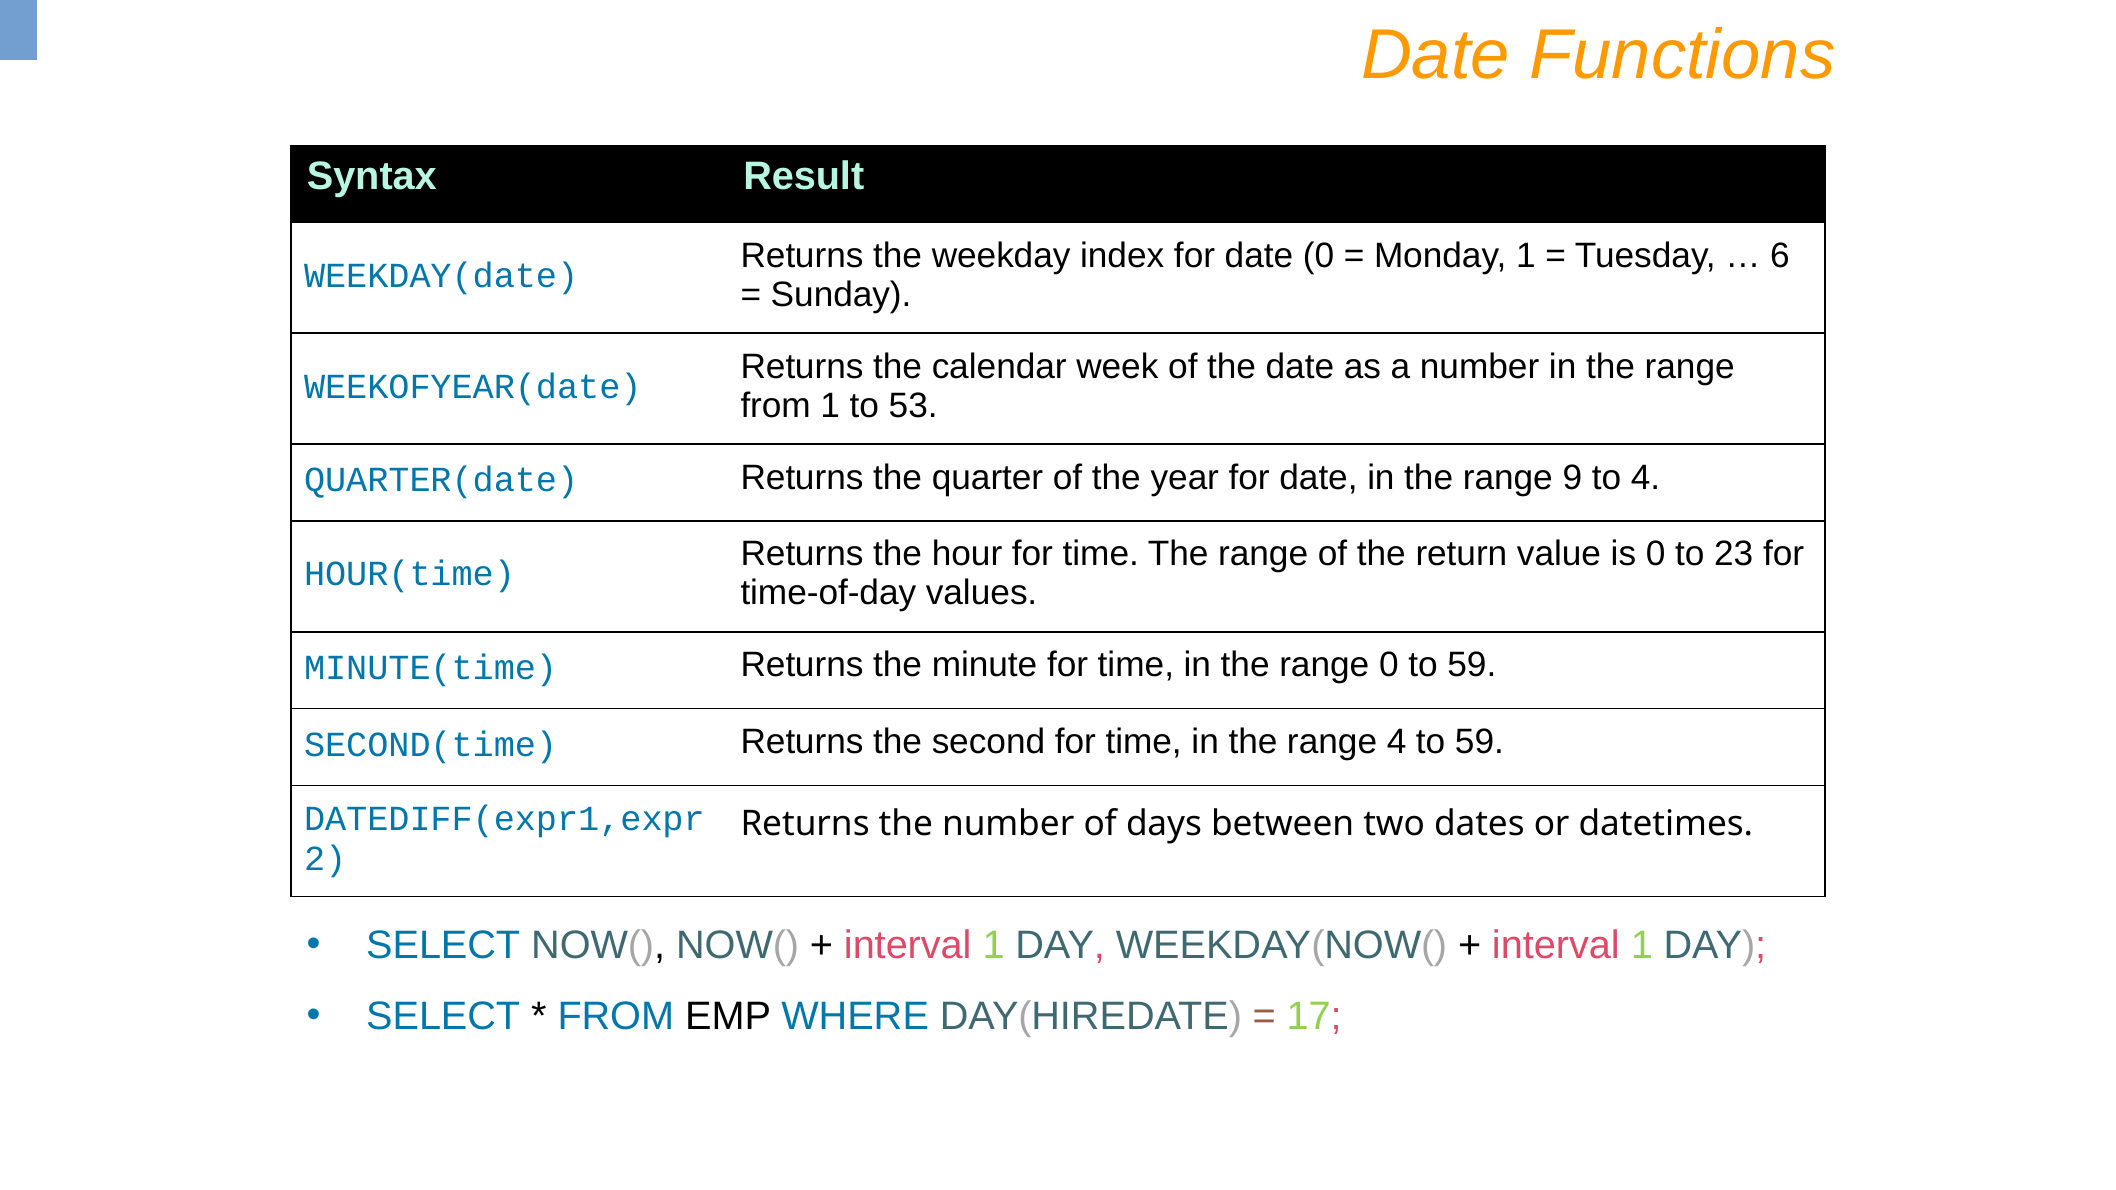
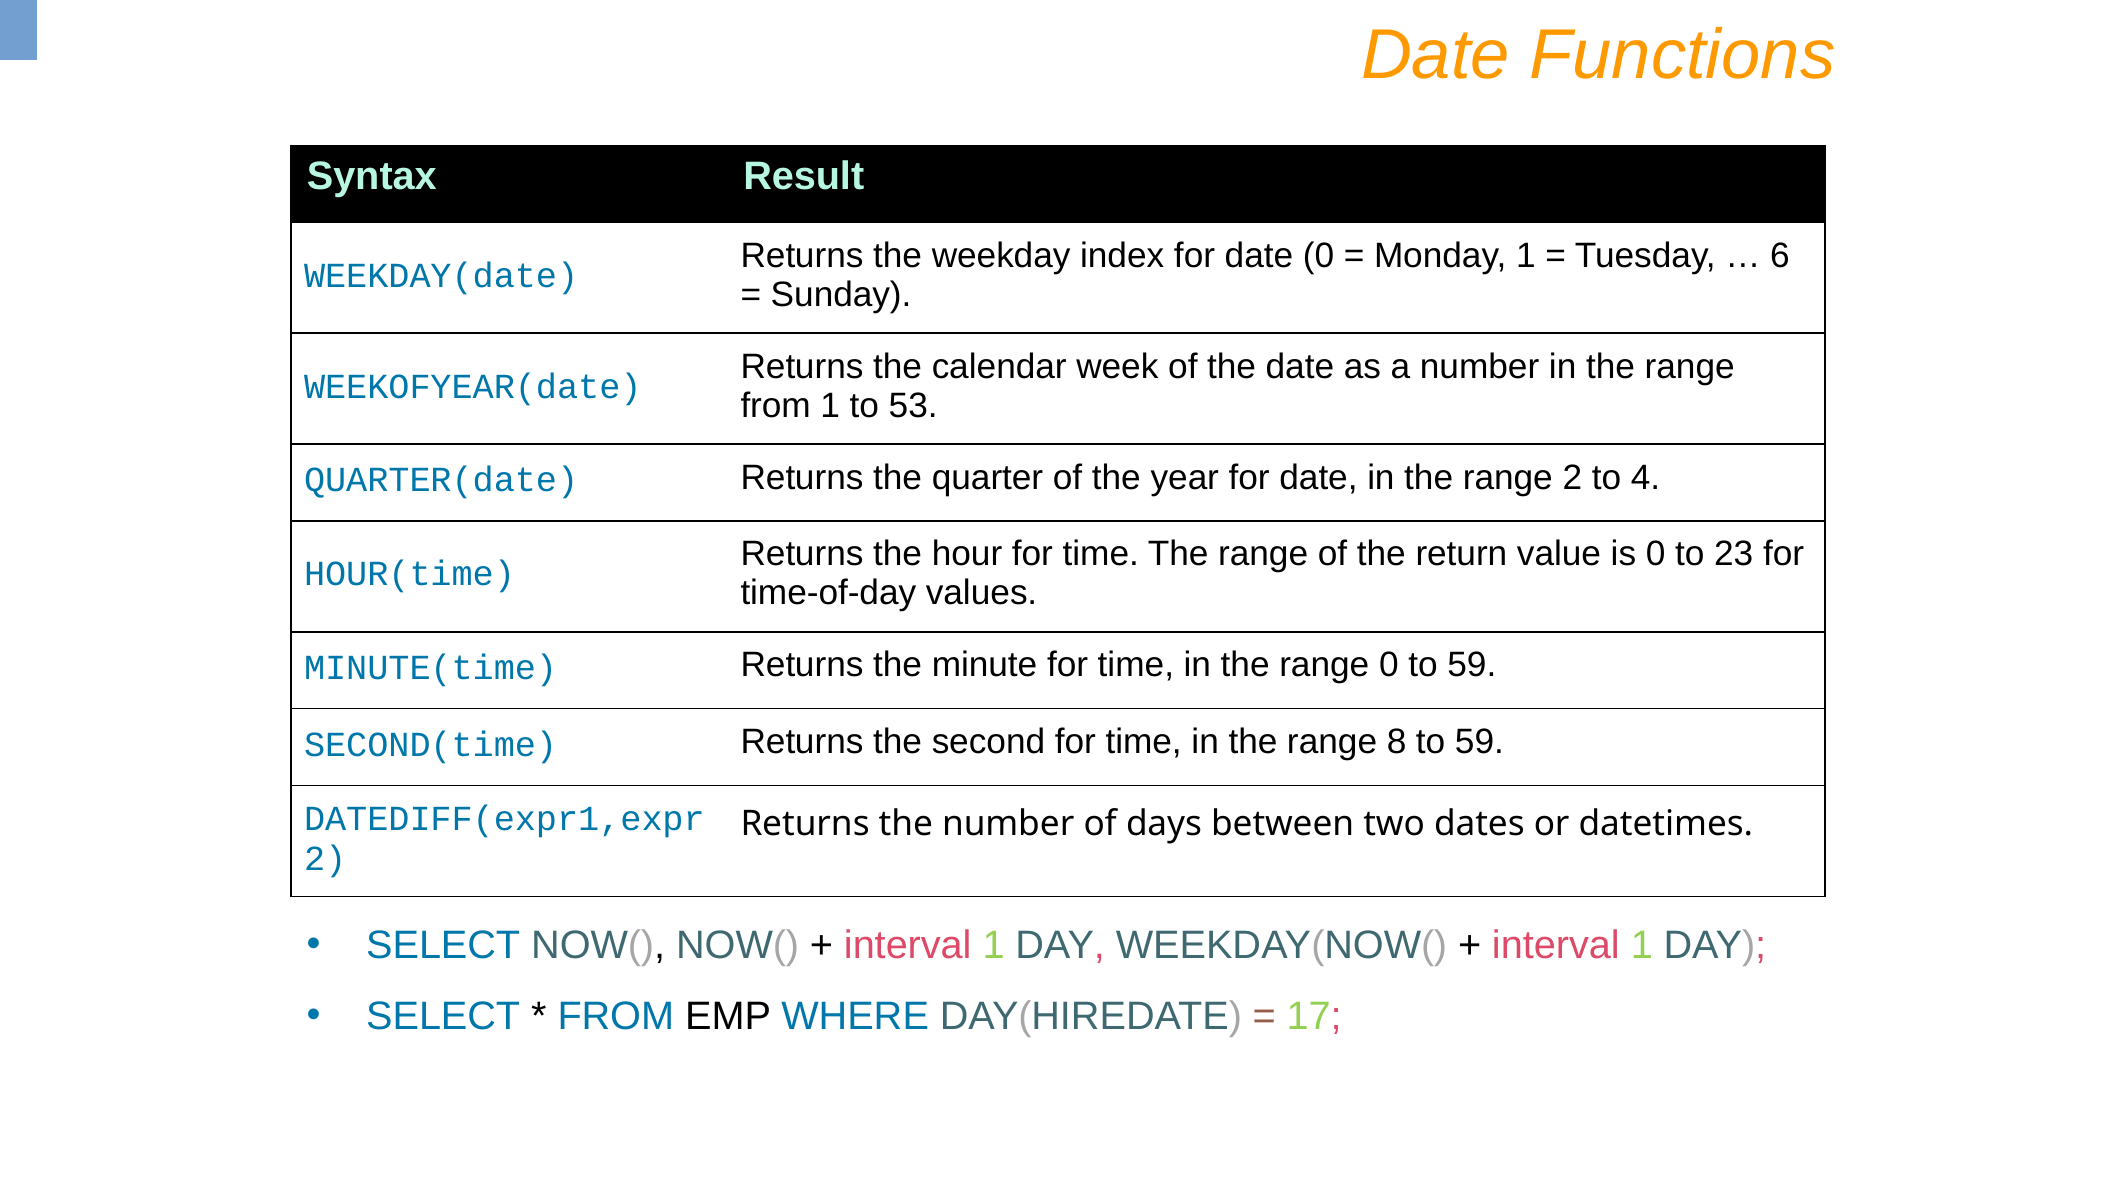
range 9: 9 -> 2 (1572, 478)
range 4: 4 -> 8 (1397, 742)
